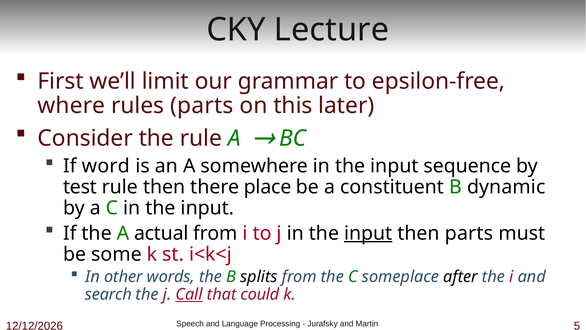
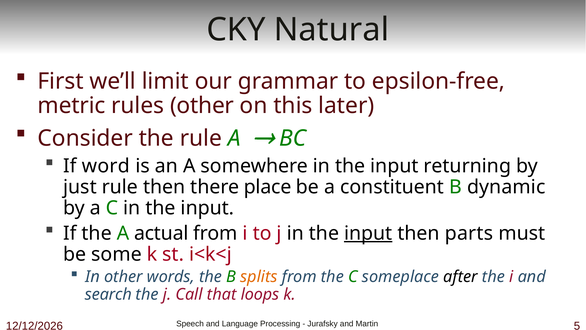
Lecture: Lecture -> Natural (332, 30)
where: where -> metric (72, 106)
rules parts: parts -> other (202, 106)
sequence: sequence -> returning (467, 166)
test: test -> just (80, 187)
splits colour: black -> orange (259, 277)
Call underline: present -> none (189, 294)
could: could -> loops (260, 294)
